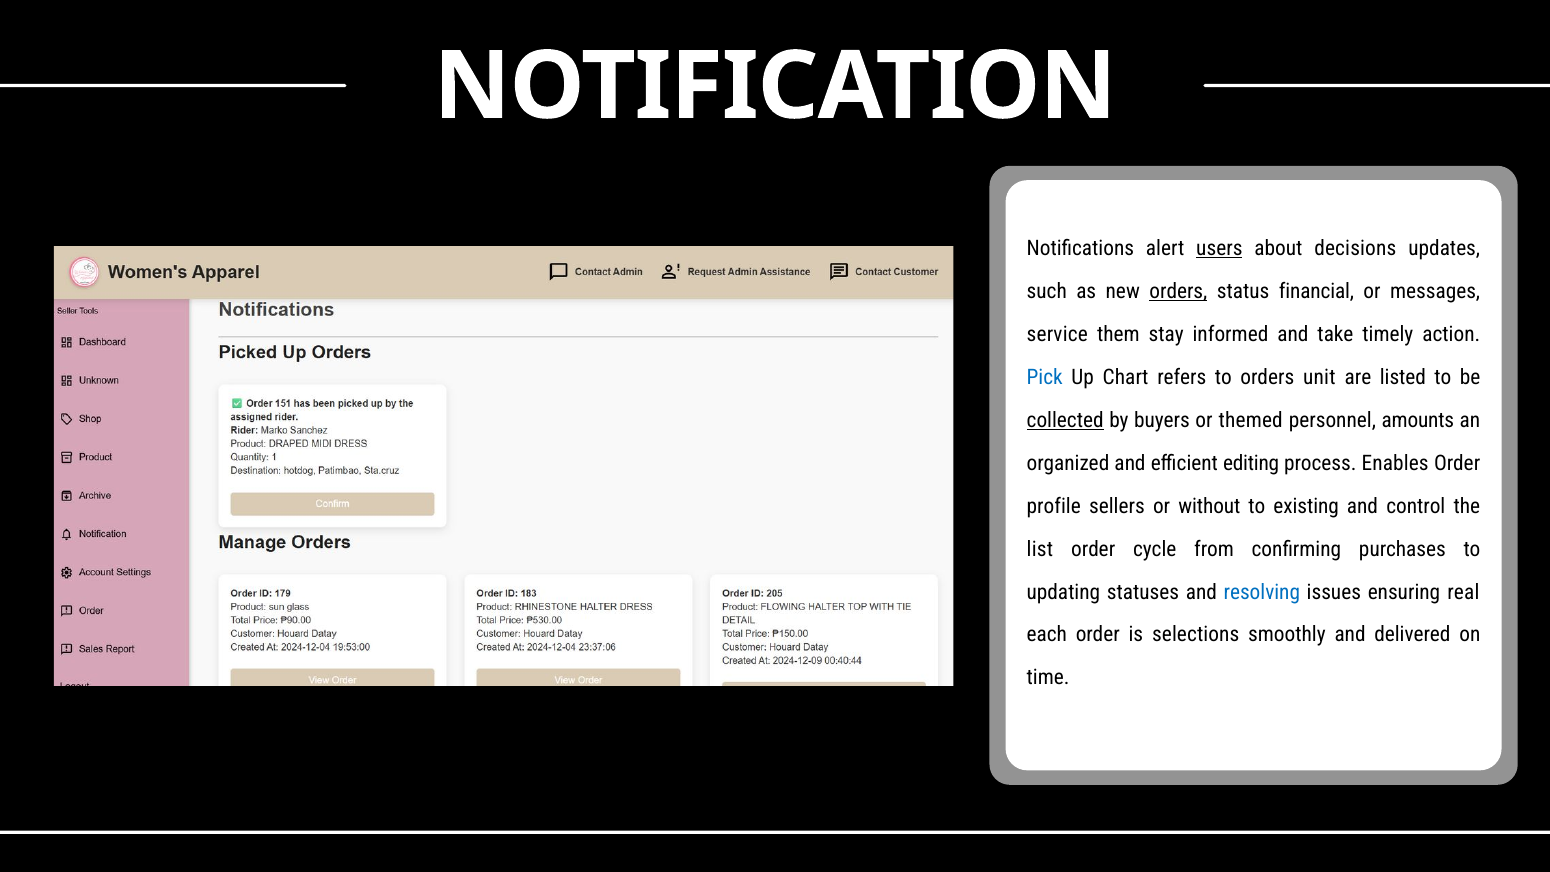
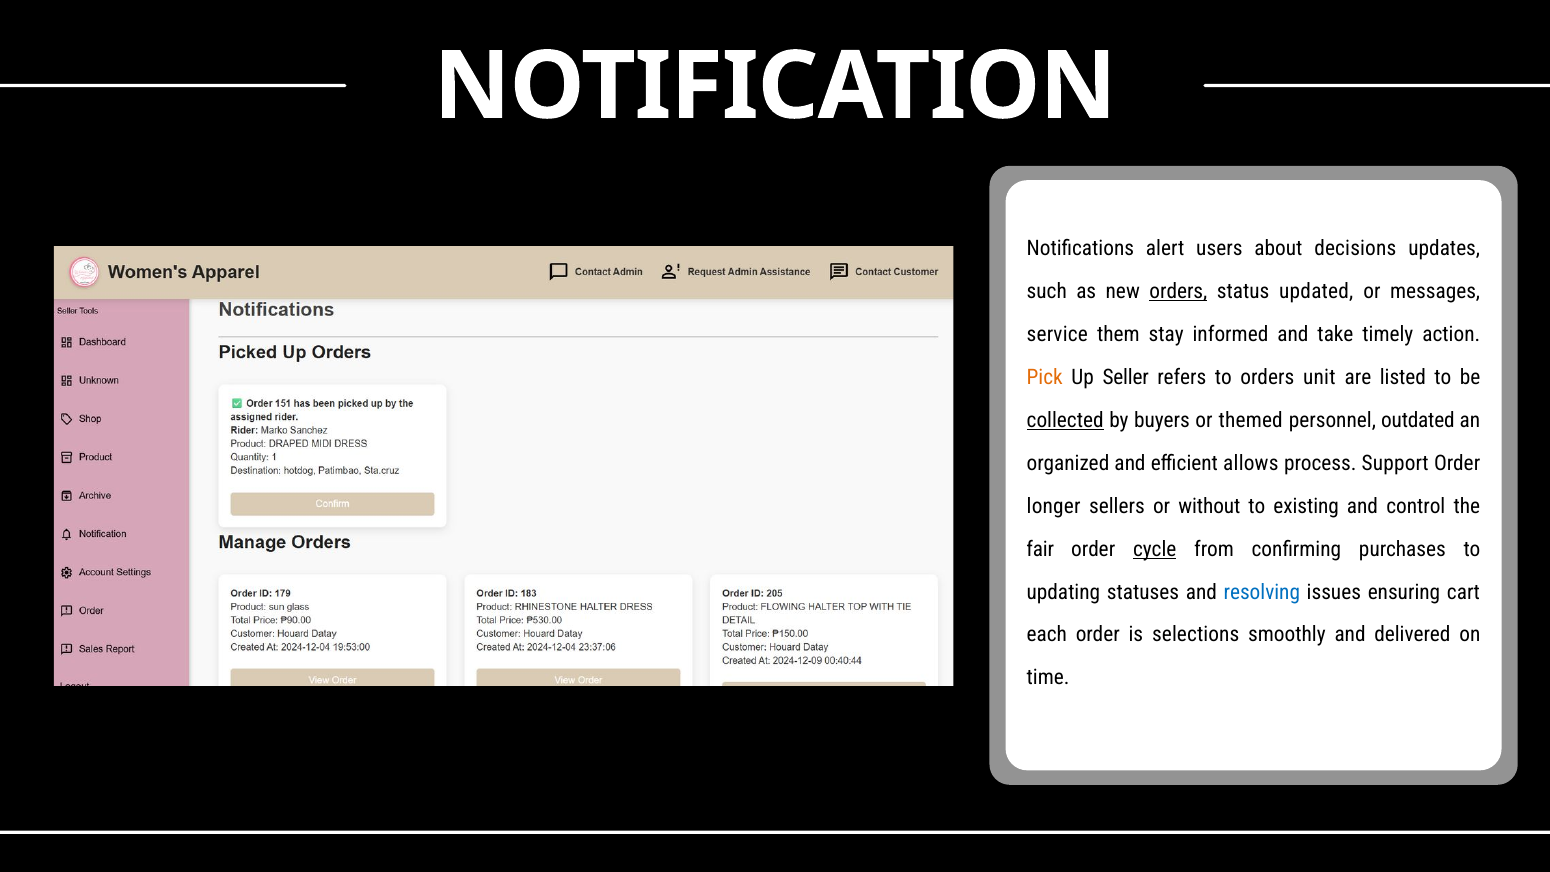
users underline: present -> none (1219, 248)
financial: financial -> updated (1316, 291)
Pick colour: blue -> orange (1045, 377)
Chart: Chart -> Seller (1126, 377)
amounts: amounts -> outdated (1418, 420)
editing: editing -> allows (1251, 463)
Enables: Enables -> Support (1395, 463)
profile: profile -> longer (1054, 506)
list: list -> fair (1040, 549)
cycle underline: none -> present (1155, 549)
real: real -> cart (1463, 592)
